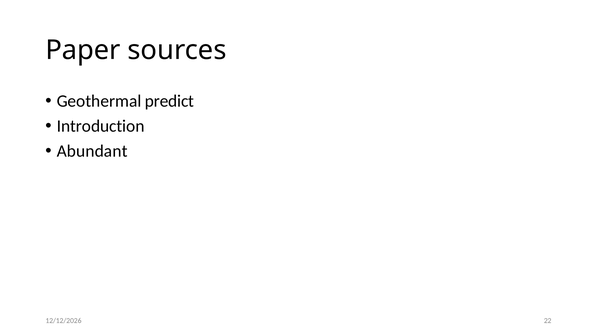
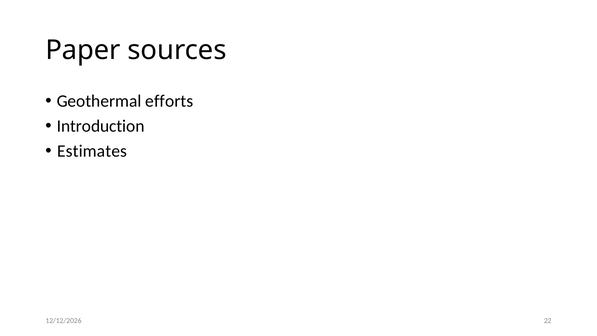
predict: predict -> efforts (169, 101)
Abundant: Abundant -> Estimates (92, 151)
